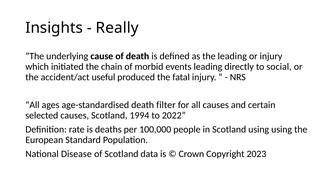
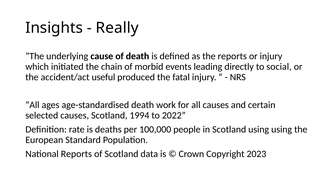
the leading: leading -> reports (232, 56)
filter: filter -> work (166, 105)
National Disease: Disease -> Reports (76, 154)
